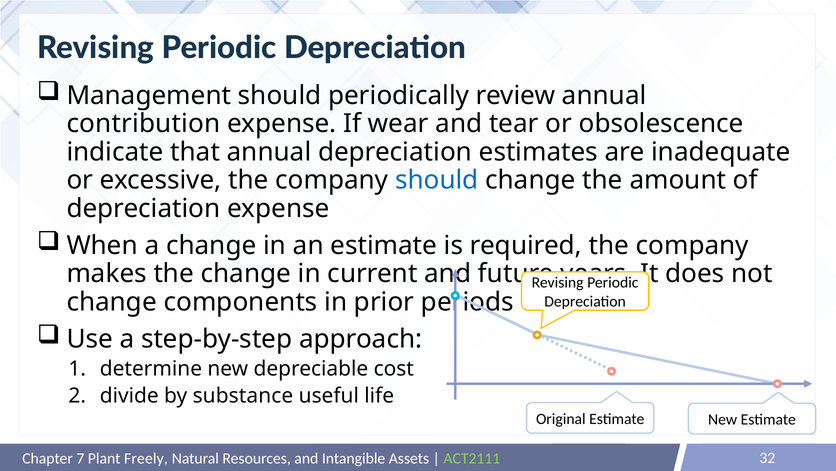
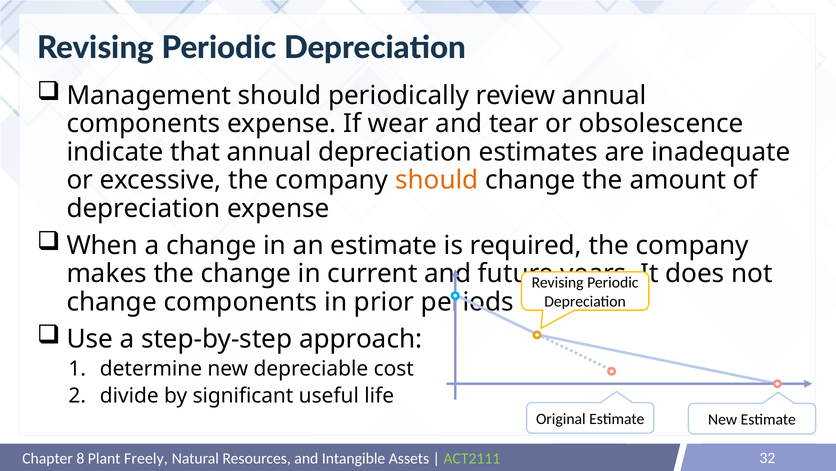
contribution: contribution -> components (143, 124)
should colour: blue -> orange (437, 180)
substance: substance -> significant (243, 395)
7: 7 -> 8 (80, 458)
